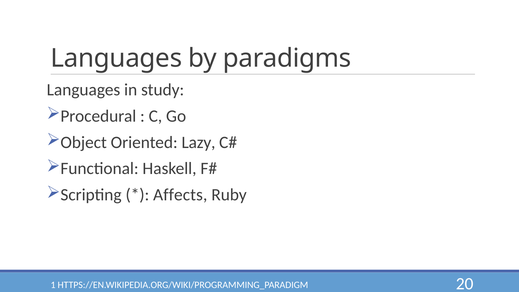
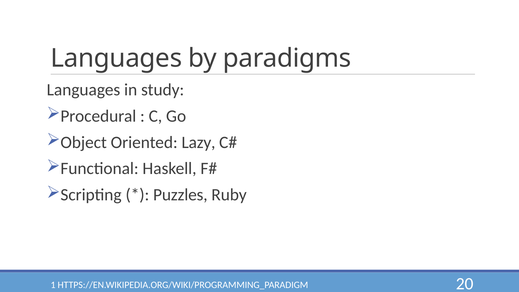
Affects: Affects -> Puzzles (180, 195)
